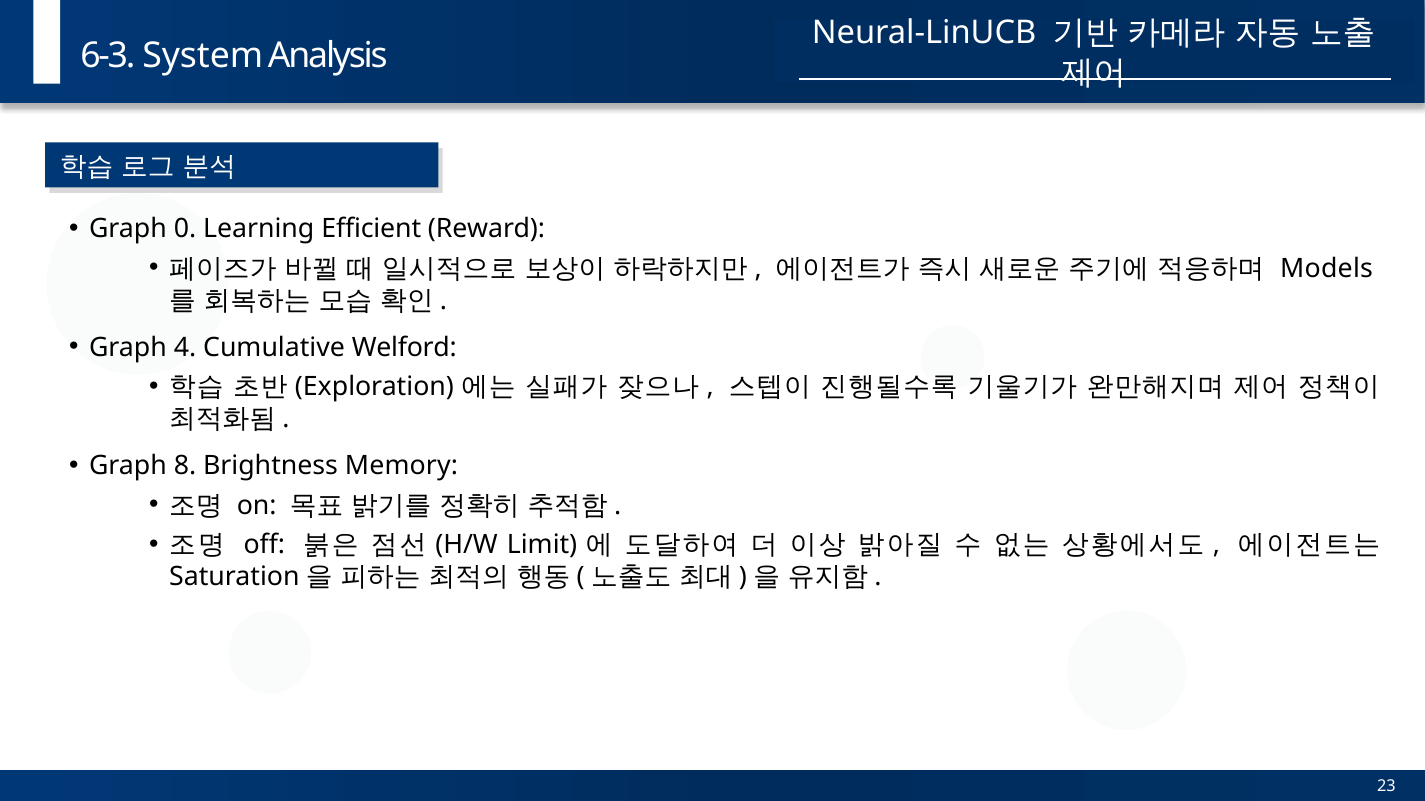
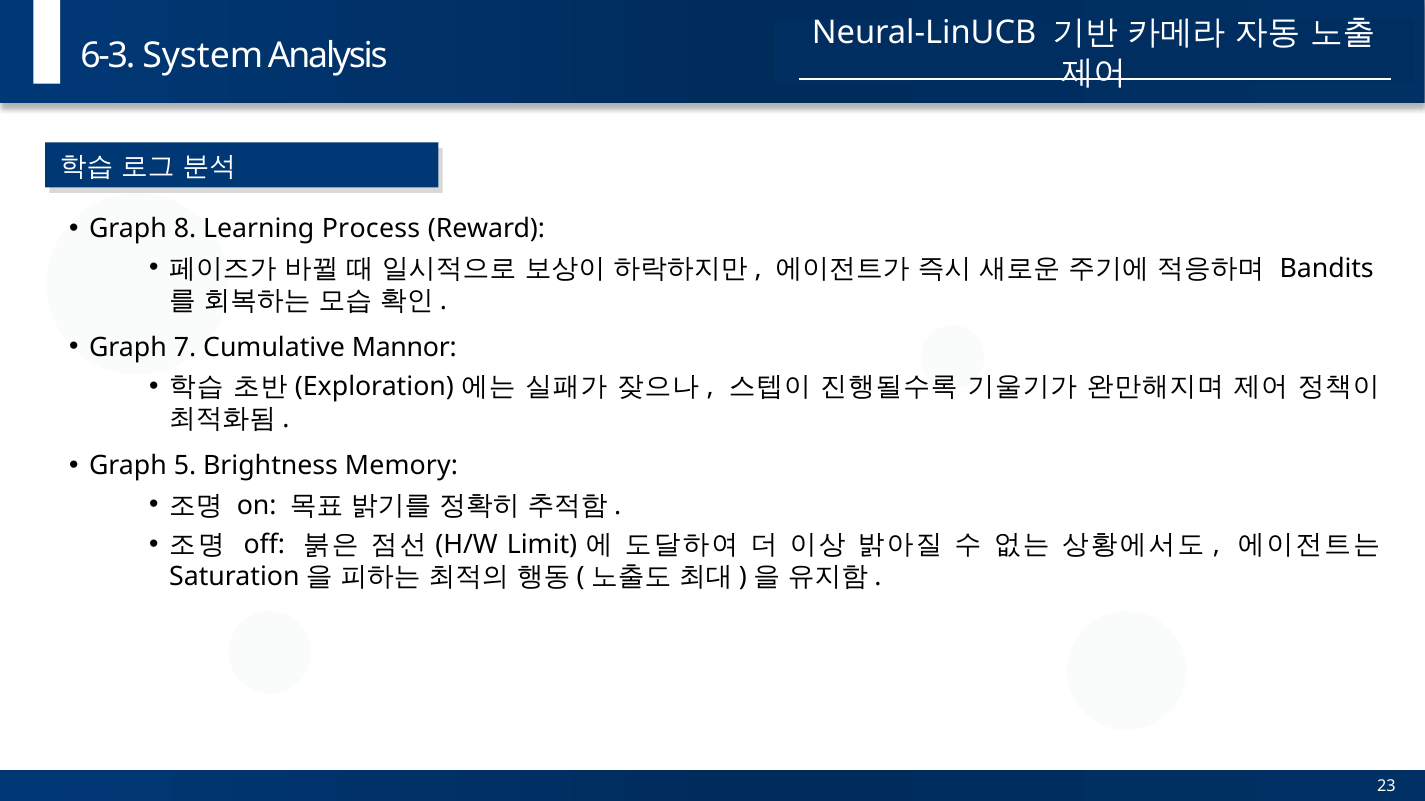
0: 0 -> 8 (185, 229)
Efficient: Efficient -> Process (371, 229)
Models: Models -> Bandits (1327, 269)
4: 4 -> 7 (185, 348)
Welford: Welford -> Mannor (404, 348)
8: 8 -> 5 (185, 466)
